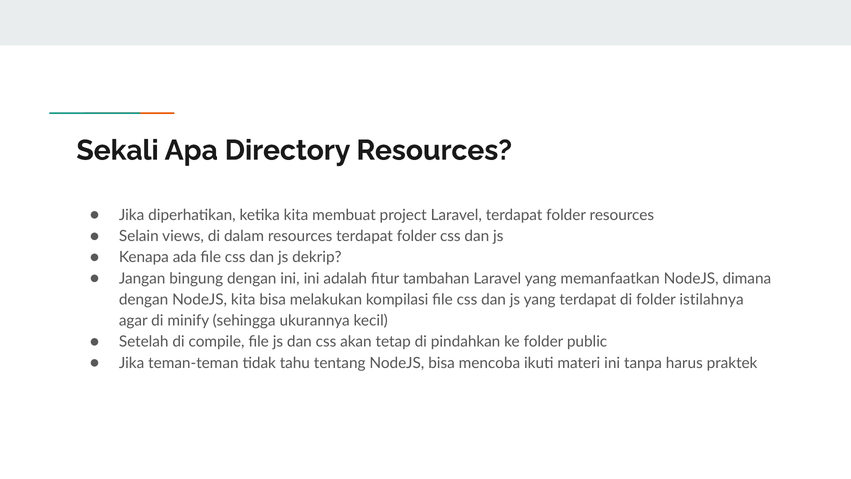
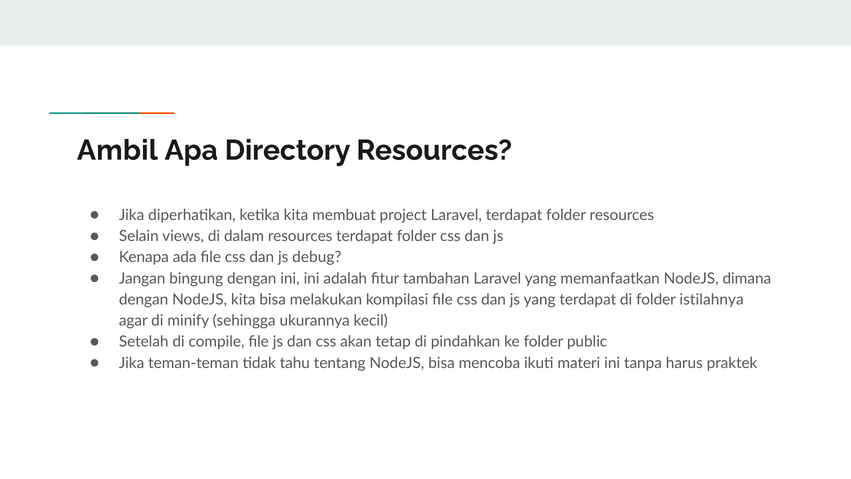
Sekali: Sekali -> Ambil (117, 150)
dekrip: dekrip -> debug (317, 257)
